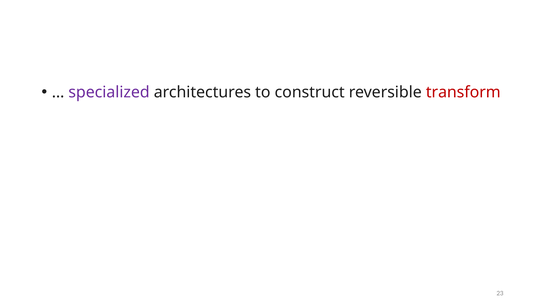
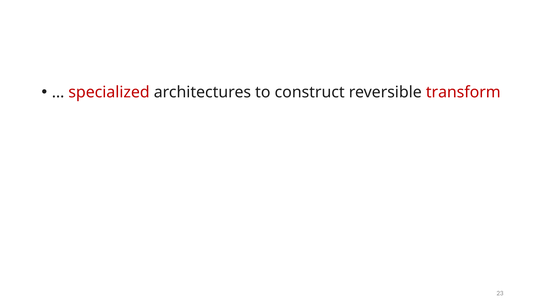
specialized colour: purple -> red (109, 92)
